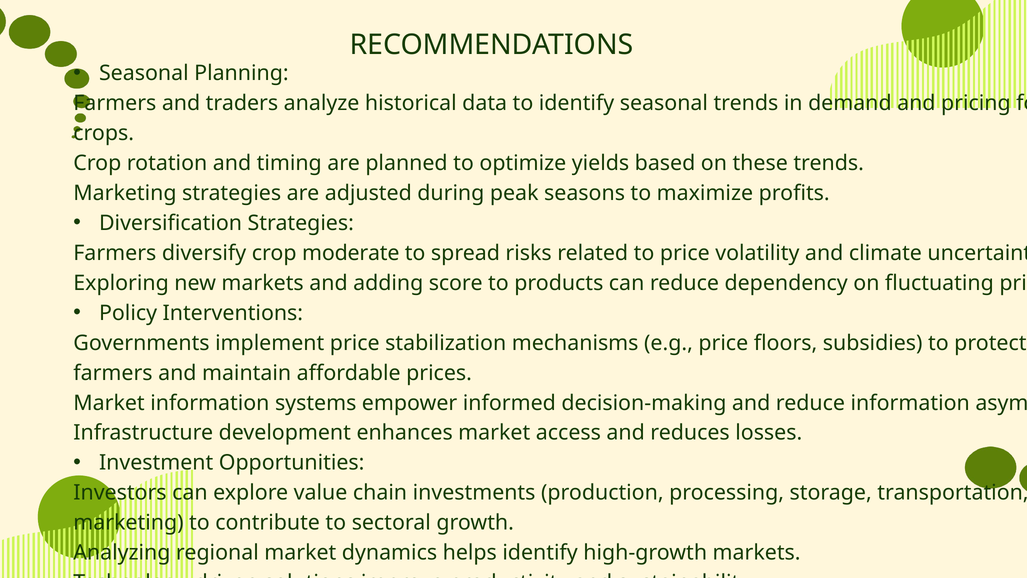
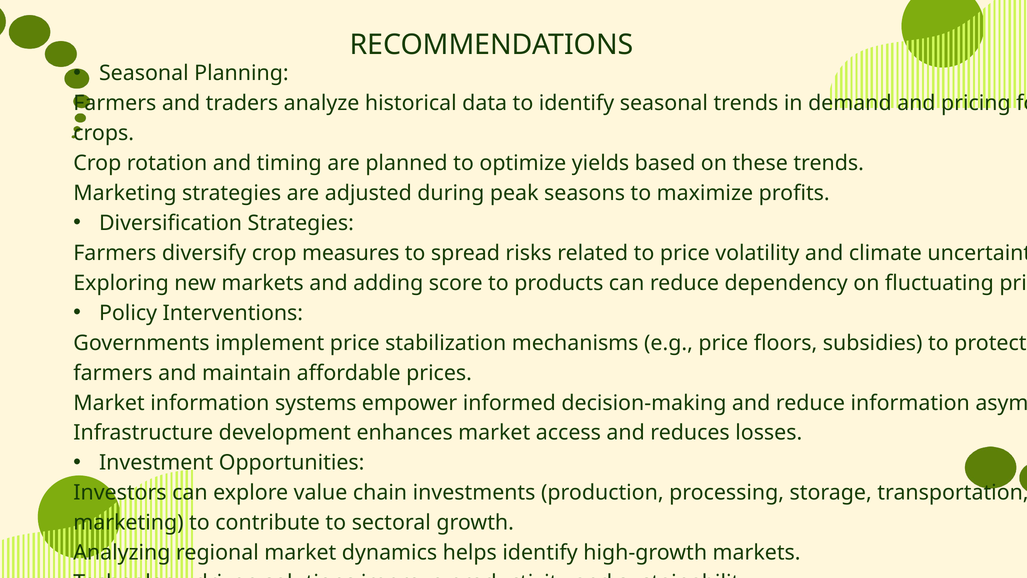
moderate: moderate -> measures (351, 253)
